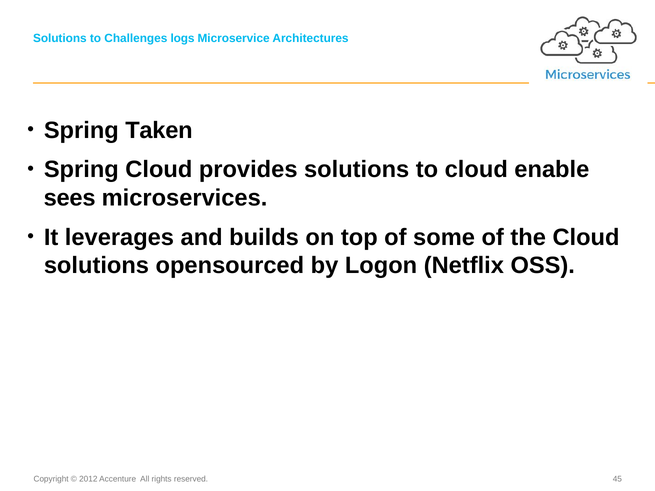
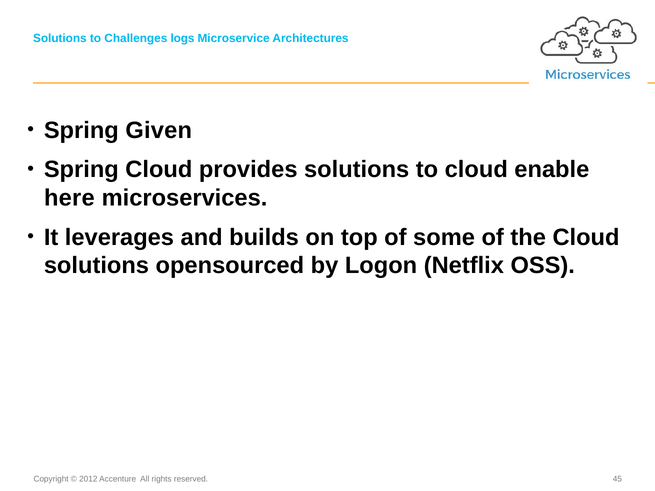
Taken: Taken -> Given (159, 130)
sees: sees -> here (69, 198)
